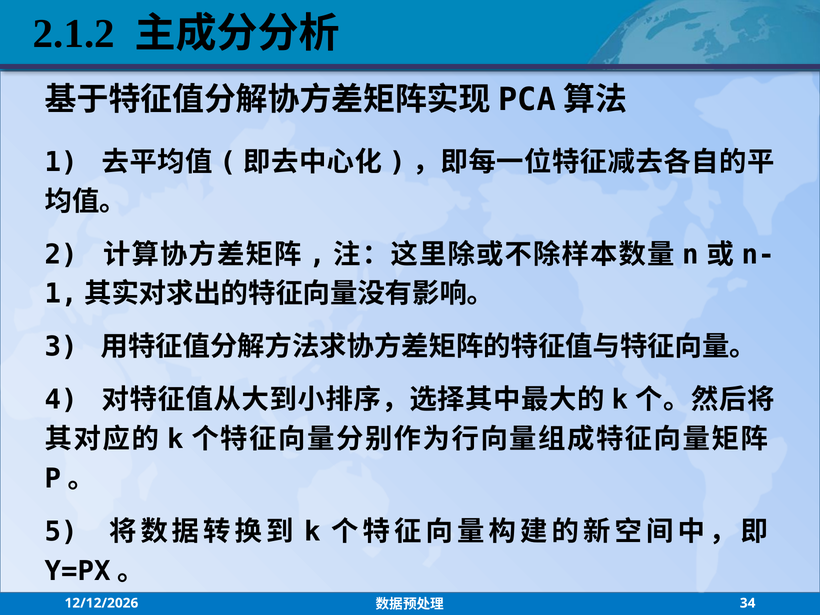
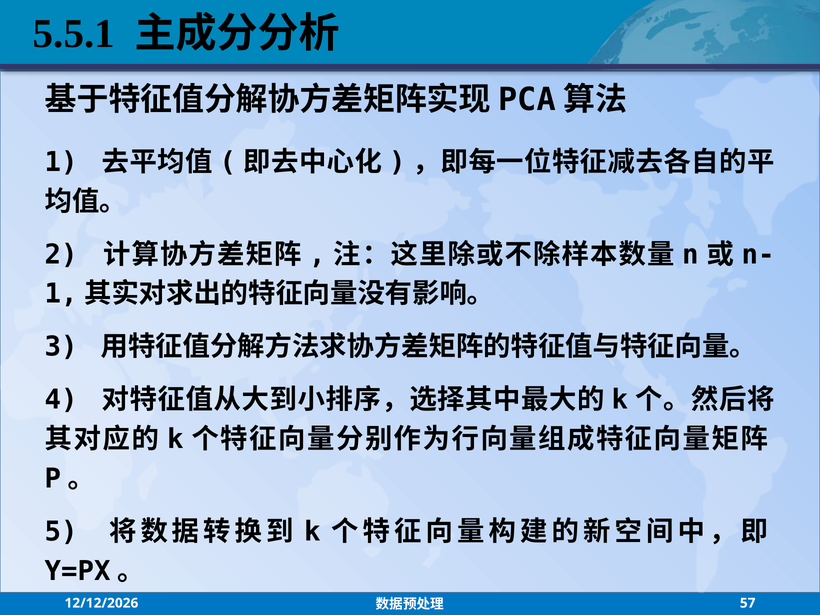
2.1.2: 2.1.2 -> 5.5.1 (74, 34)
34: 34 -> 57 (748, 603)
